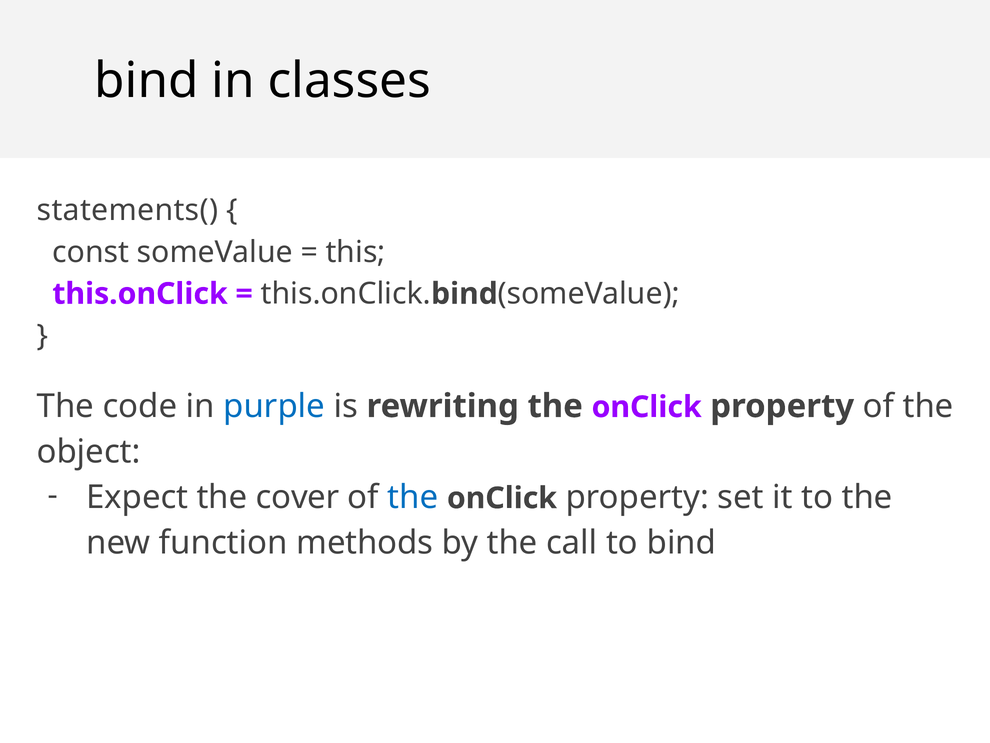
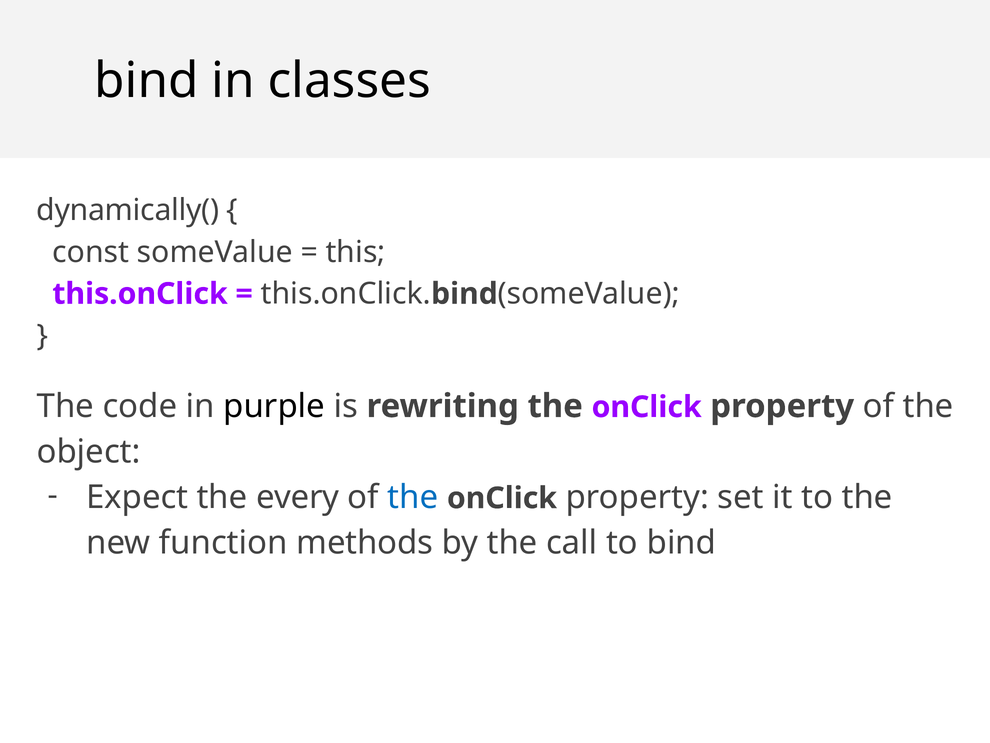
statements(: statements( -> dynamically( (128, 210)
purple colour: blue -> black (274, 406)
cover: cover -> every (298, 497)
